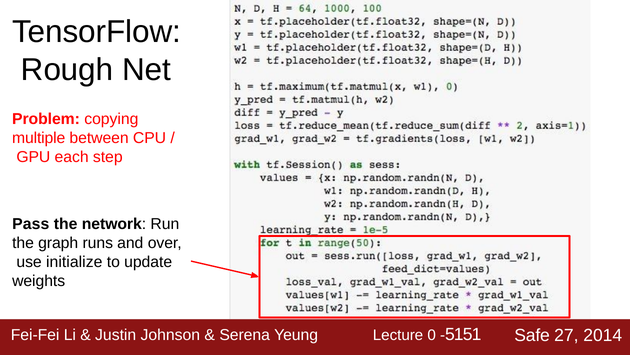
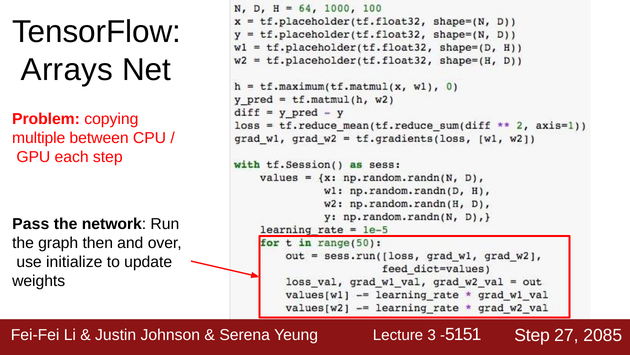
Rough: Rough -> Arrays (67, 70)
runs: runs -> then (98, 243)
0: 0 -> 3 (432, 334)
-5151 Safe: Safe -> Step (532, 335)
2014: 2014 -> 2085 (603, 335)
